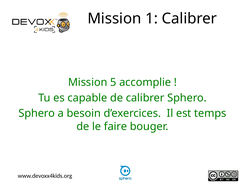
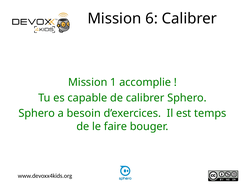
1: 1 -> 6 (152, 19)
5: 5 -> 1 (113, 82)
